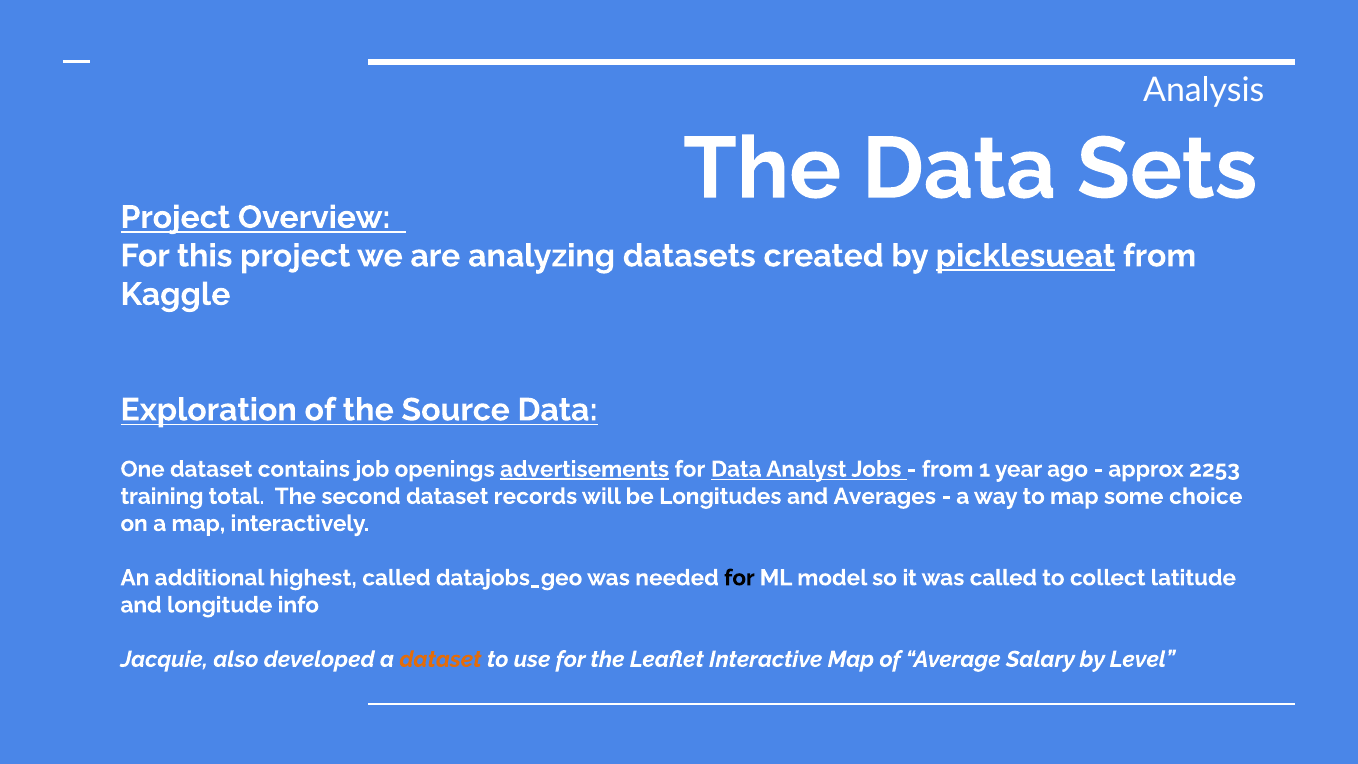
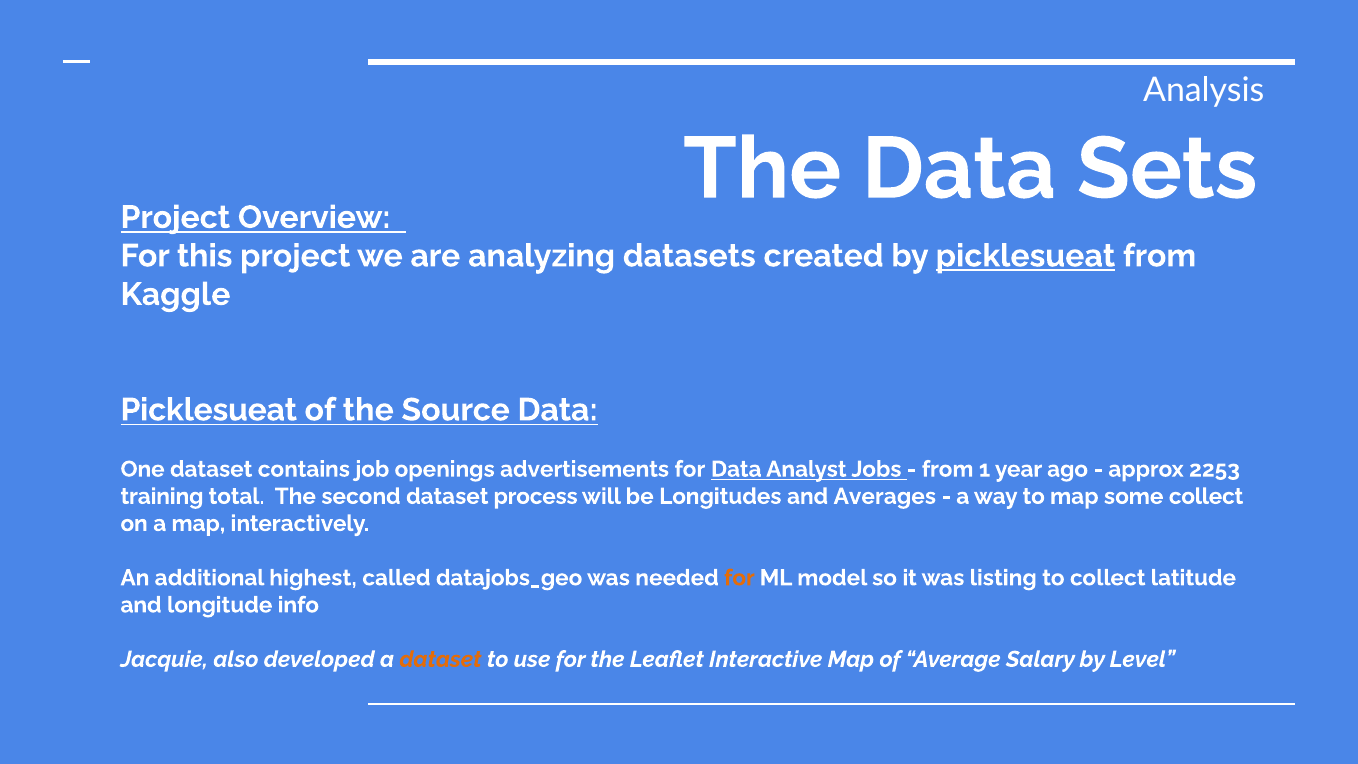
Exploration: Exploration -> Picklesueat (209, 410)
advertisements underline: present -> none (585, 469)
records: records -> process (536, 496)
some choice: choice -> collect (1206, 496)
for colour: black -> orange (739, 578)
was called: called -> listing (1003, 578)
